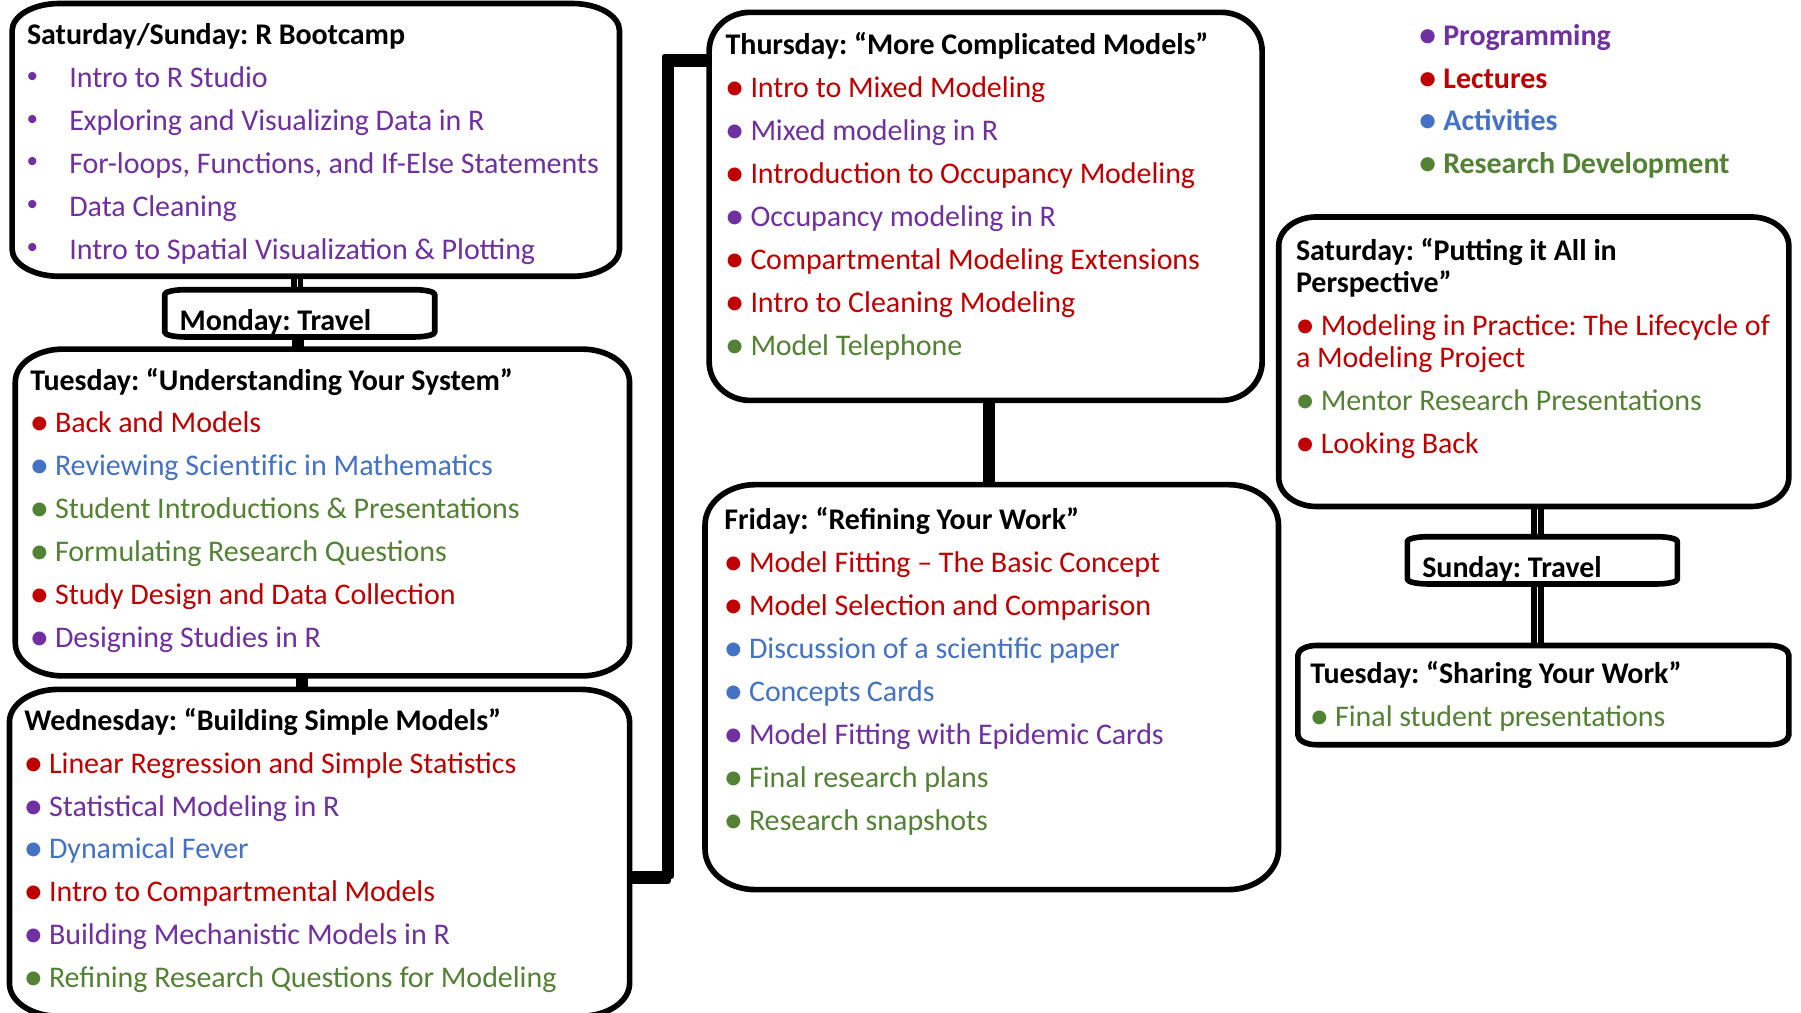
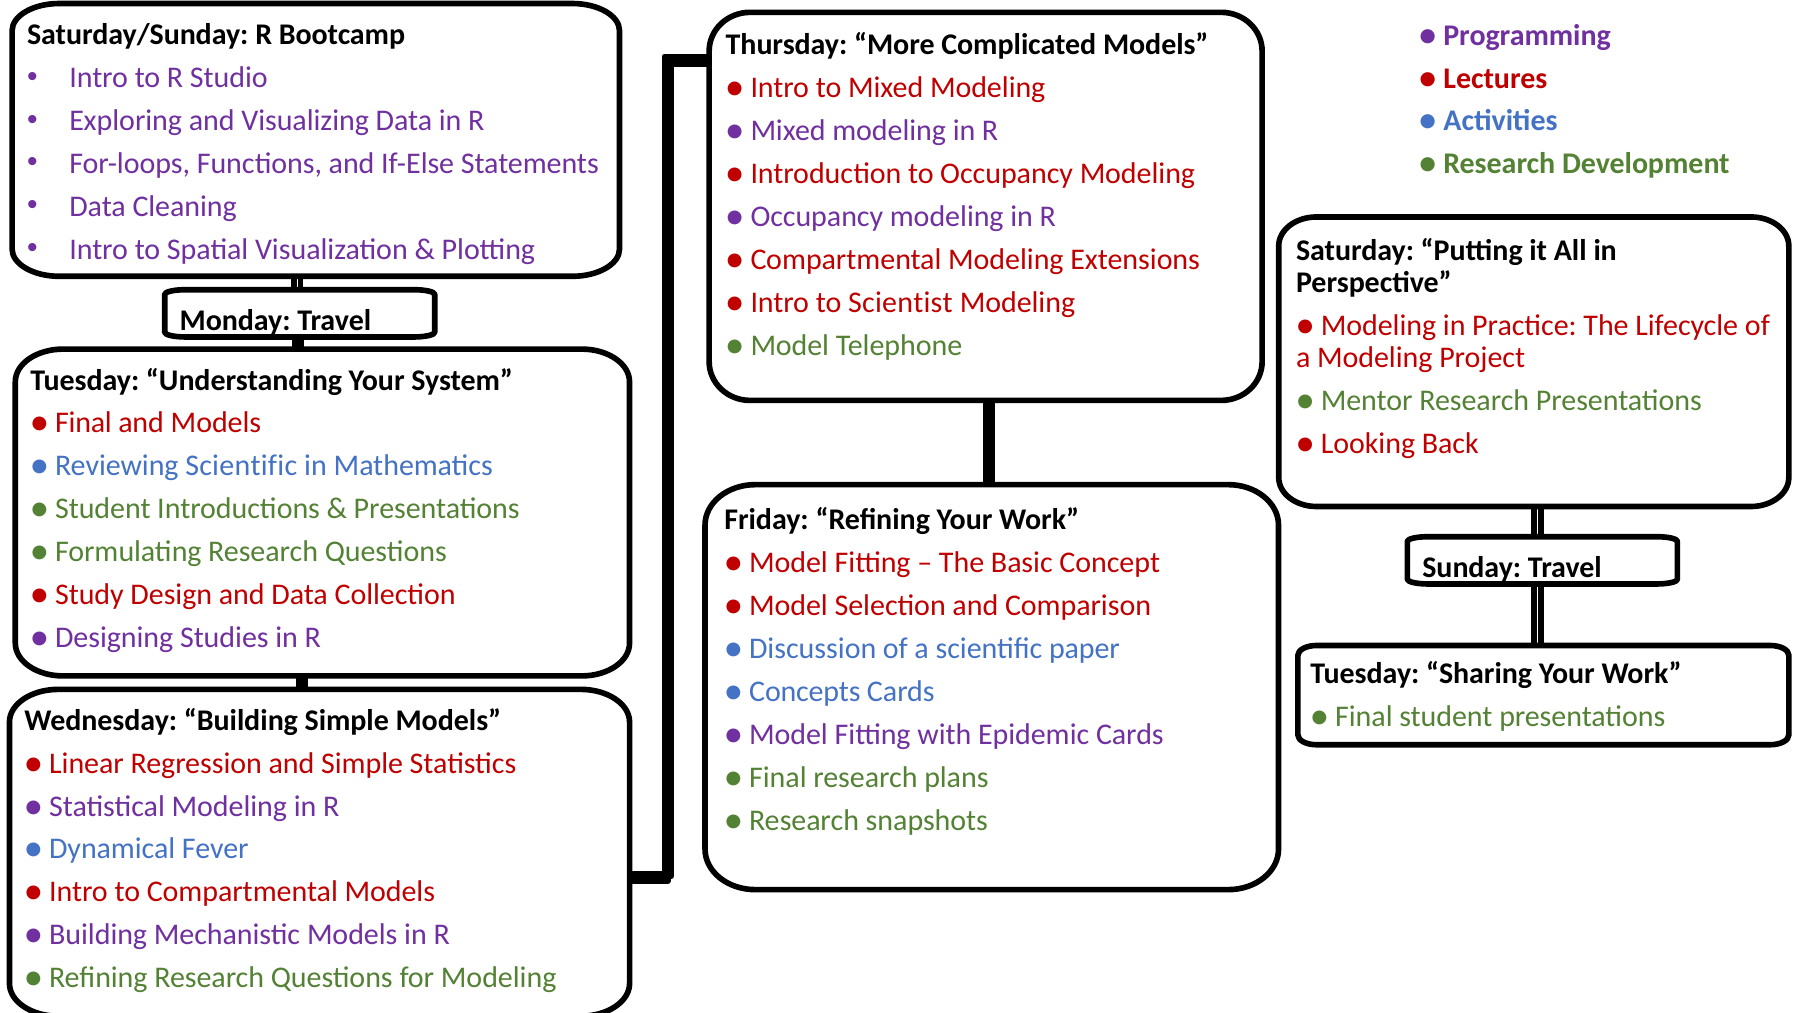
to Cleaning: Cleaning -> Scientist (900, 302)
Back: Back -> Final (83, 423)
